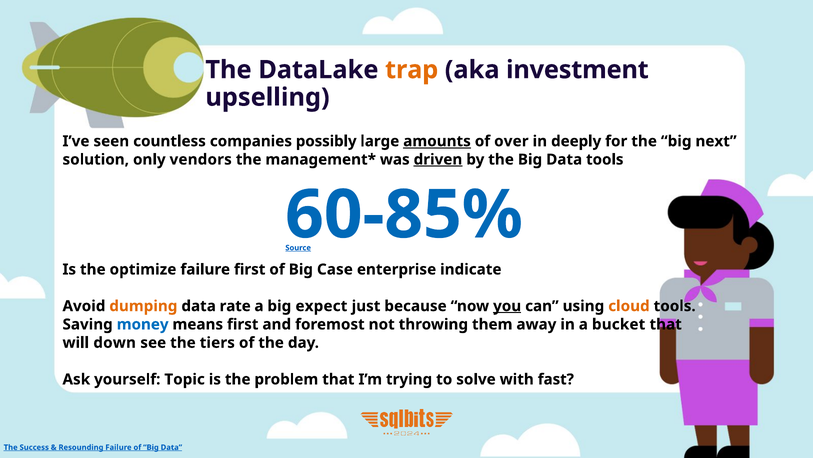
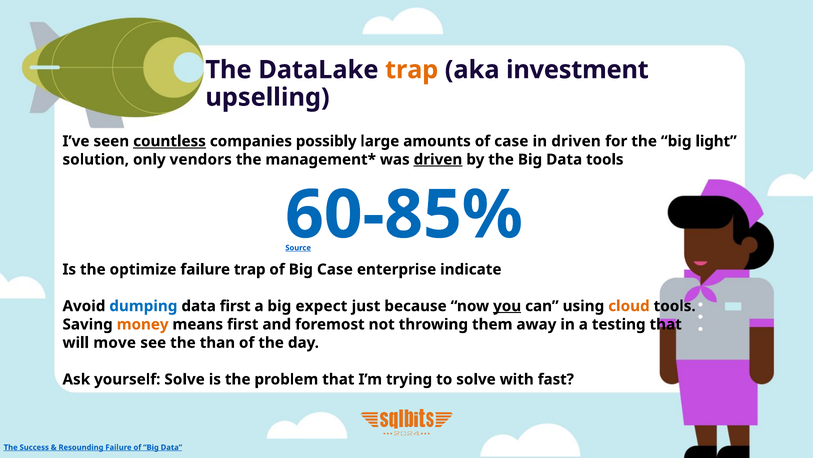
countless underline: none -> present (170, 141)
amounts underline: present -> none (437, 141)
of over: over -> case (511, 141)
in deeply: deeply -> driven (576, 141)
next: next -> light (716, 141)
failure first: first -> trap (250, 269)
dumping colour: orange -> blue (143, 306)
data rate: rate -> first (235, 306)
money colour: blue -> orange (143, 324)
bucket: bucket -> testing (619, 324)
down: down -> move (115, 342)
tiers: tiers -> than (217, 342)
yourself Topic: Topic -> Solve (185, 379)
